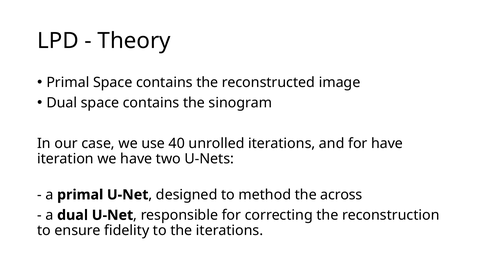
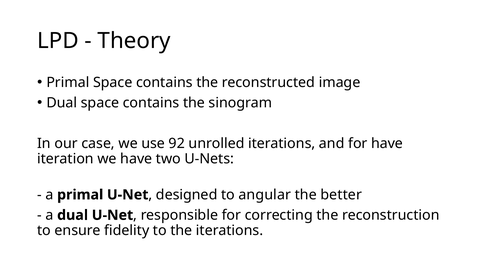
40: 40 -> 92 (177, 144)
method: method -> angular (265, 195)
across: across -> better (341, 195)
